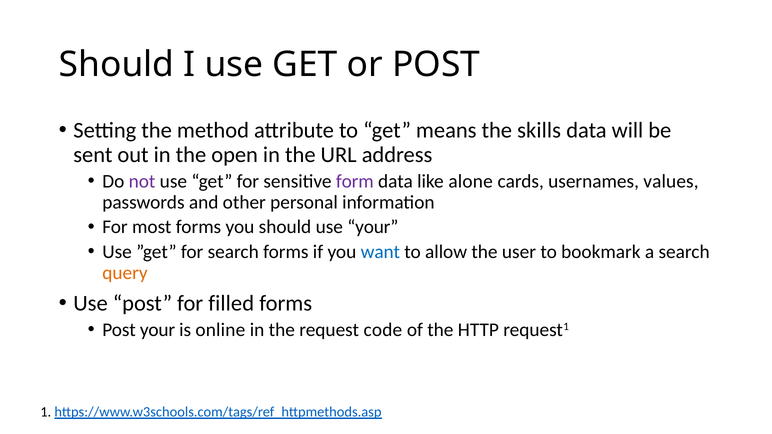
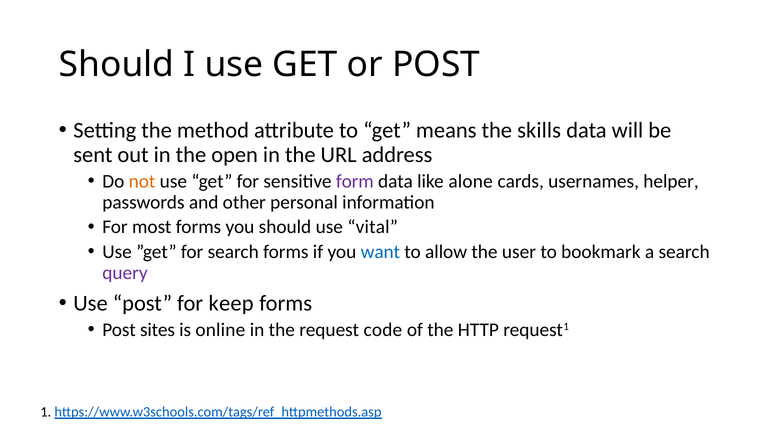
not colour: purple -> orange (142, 181)
values: values -> helper (671, 181)
use your: your -> vital (373, 227)
query colour: orange -> purple (125, 273)
filled: filled -> keep (231, 303)
Post your: your -> sites (158, 330)
